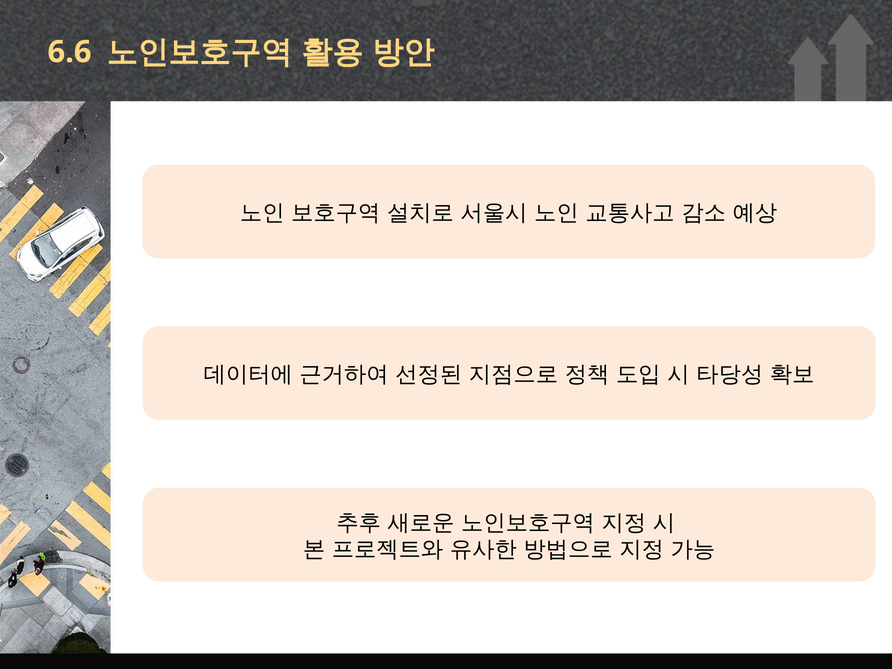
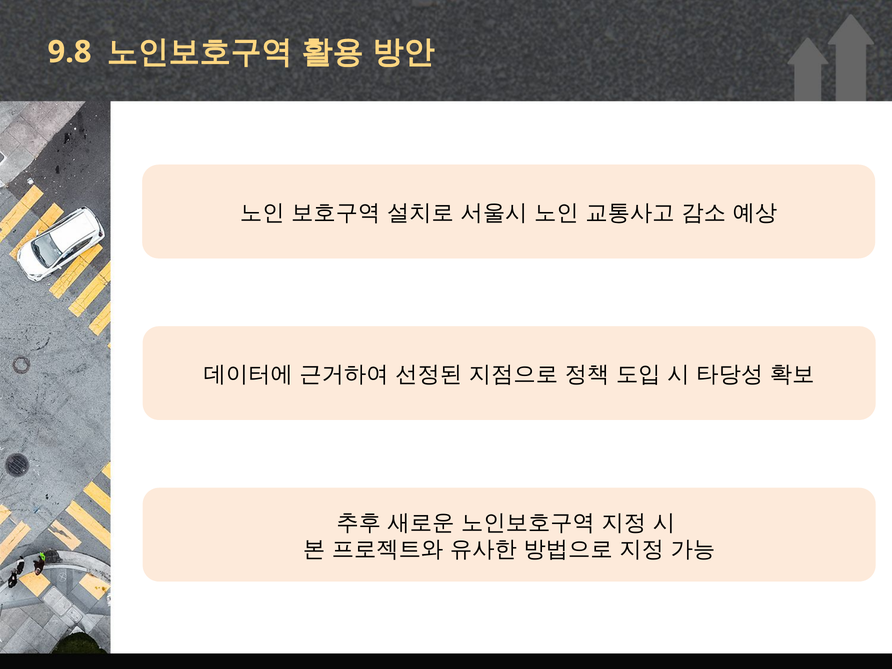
6.6: 6.6 -> 9.8 (70, 52)
